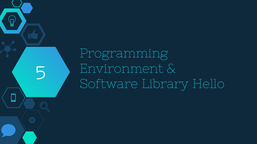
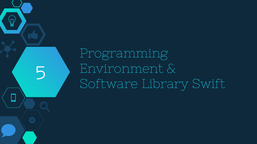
Hello: Hello -> Swift (209, 84)
